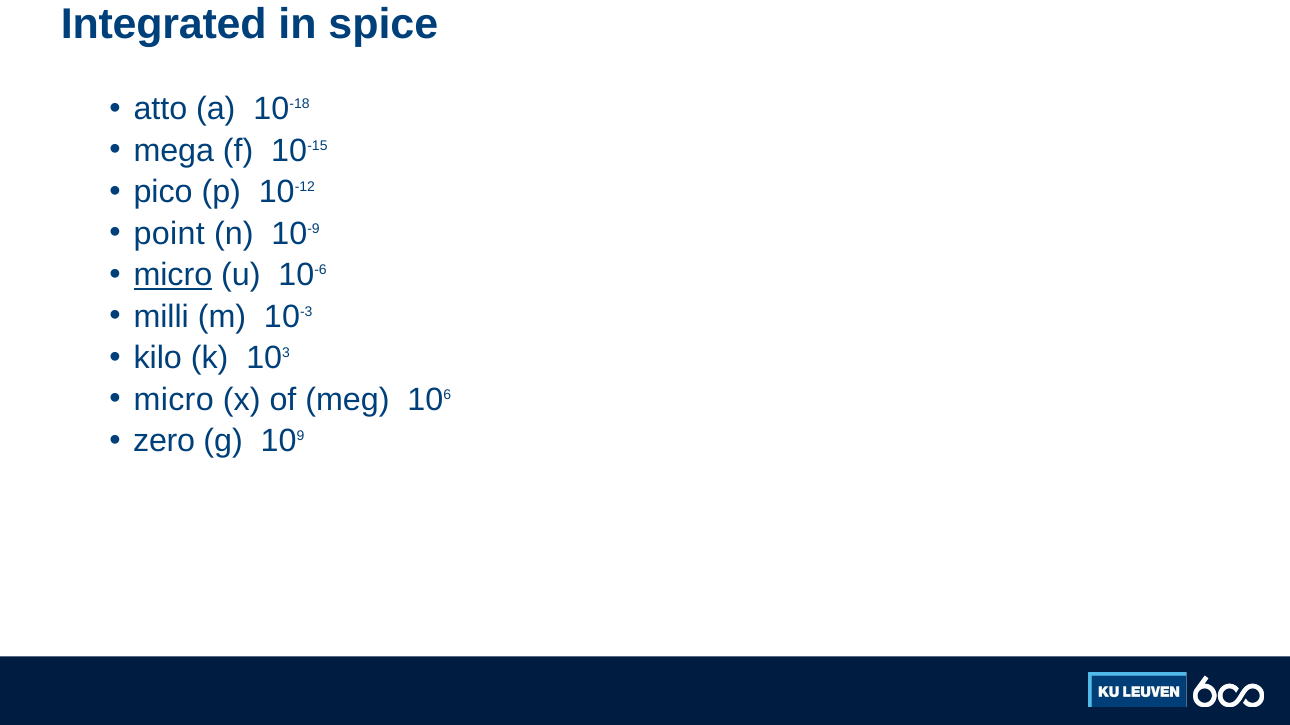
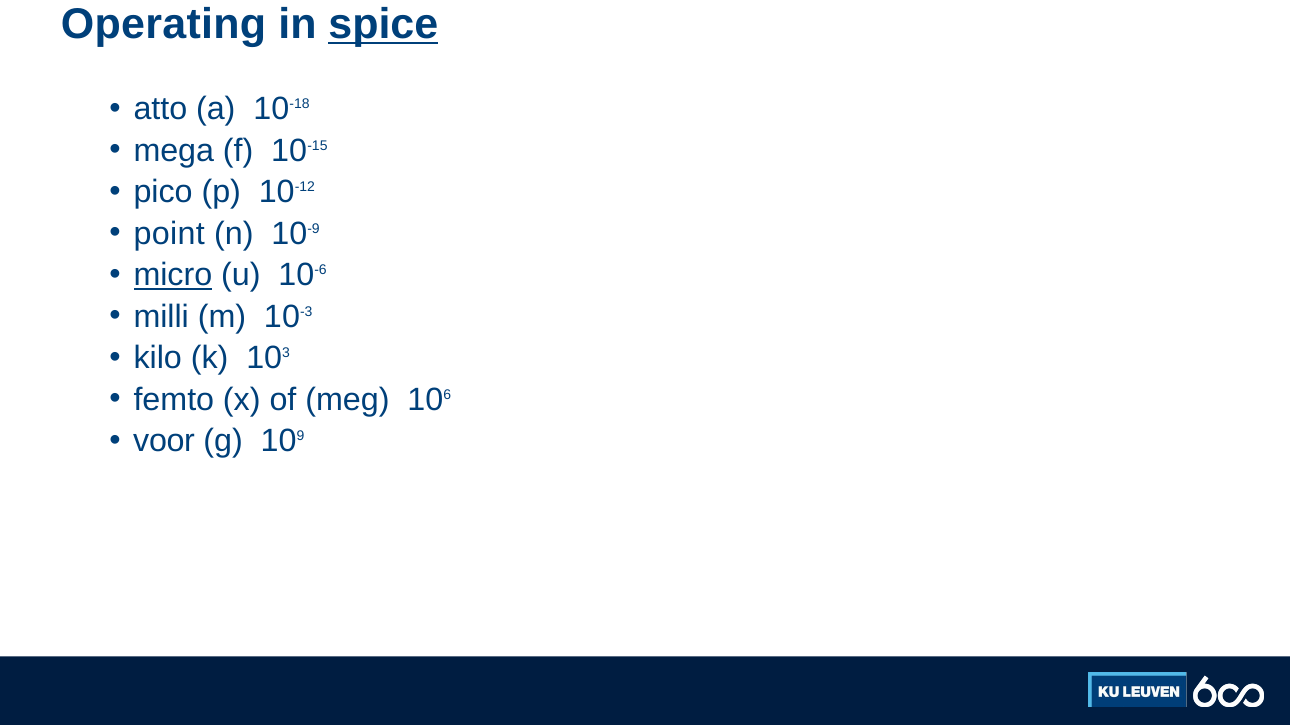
Integrated: Integrated -> Operating (163, 25)
spice underline: none -> present (383, 25)
micro: micro -> femto (174, 400)
zero: zero -> voor (164, 441)
